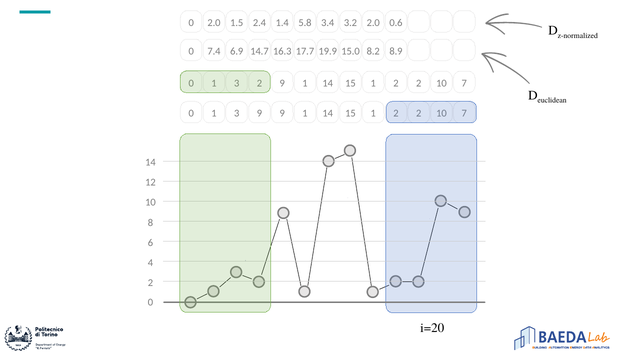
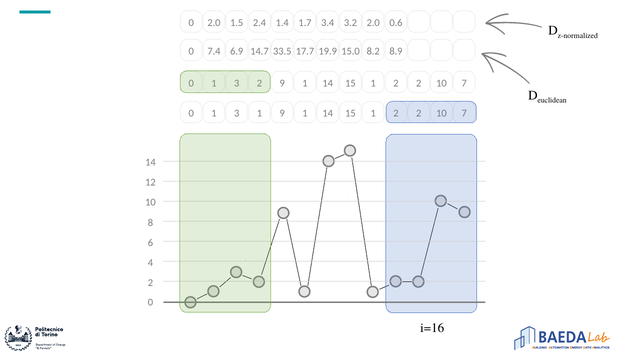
5.8: 5.8 -> 1.7 (305, 23)
16.3: 16.3 -> 33.5 (282, 51)
3 9: 9 -> 1 (259, 114)
i=20: i=20 -> i=16 (432, 328)
